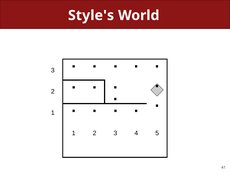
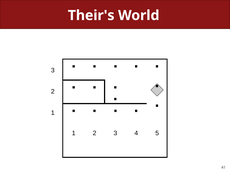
Style's: Style's -> Their's (91, 15)
